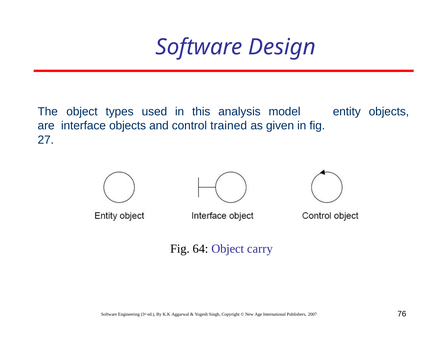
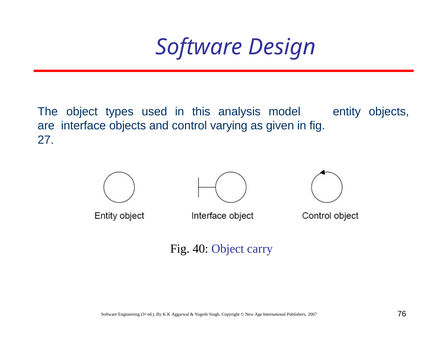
trained: trained -> varying (229, 126)
64: 64 -> 40 (200, 249)
